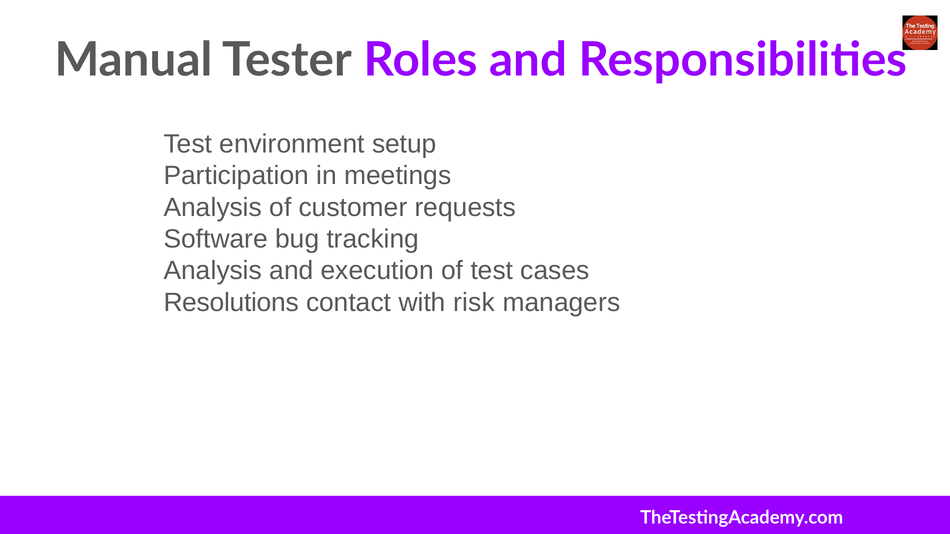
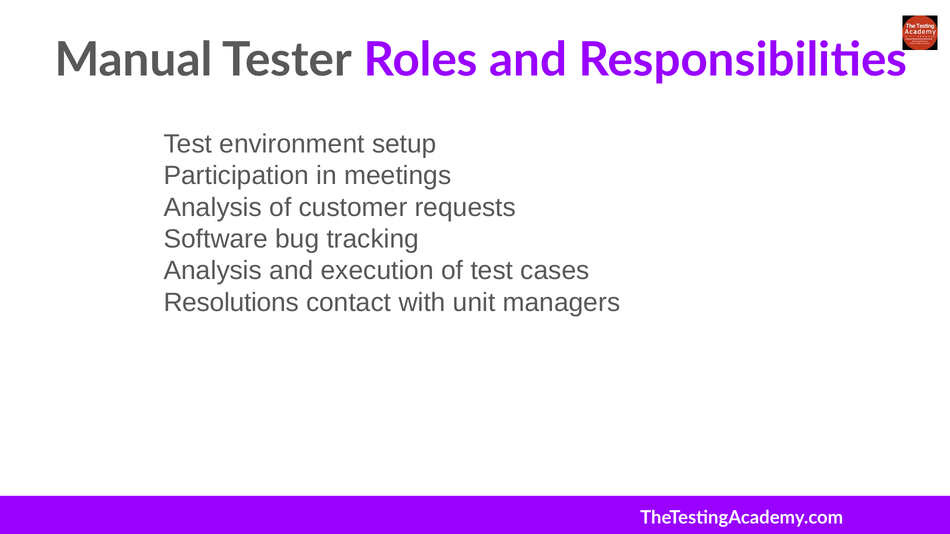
risk: risk -> unit (474, 303)
